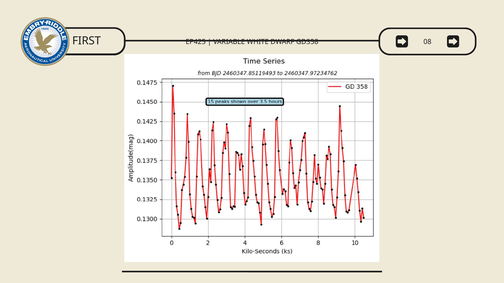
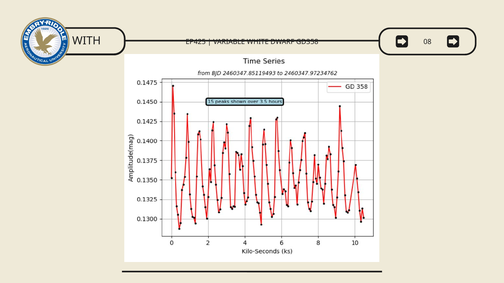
FIRST: FIRST -> WITH (87, 41)
